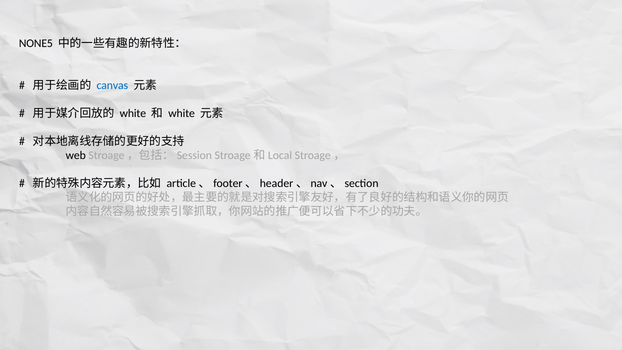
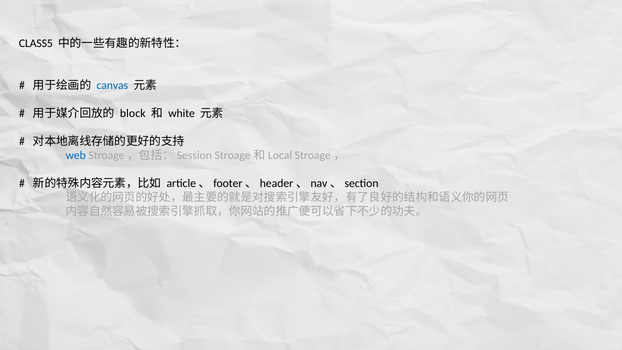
NONE5: NONE5 -> CLASS5 (36, 43)
white: white -> block (133, 113)
web colour: black -> blue (76, 155)
